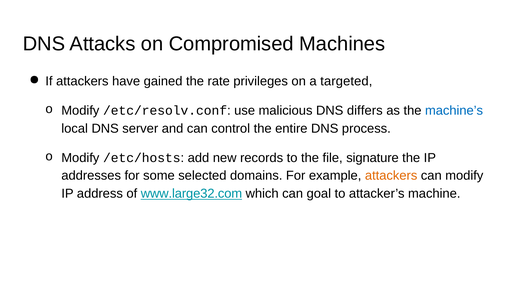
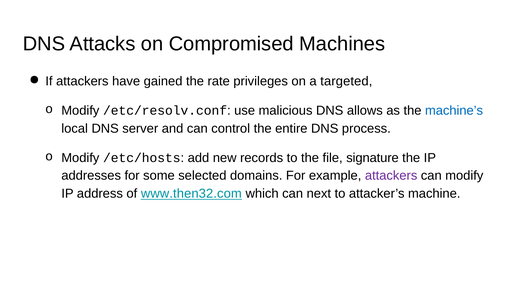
differs: differs -> allows (365, 111)
attackers colour: orange -> purple (391, 176)
www.large32.com: www.large32.com -> www.then32.com (191, 193)
goal: goal -> next (319, 193)
